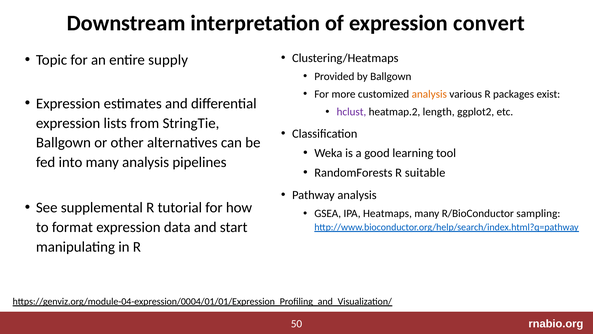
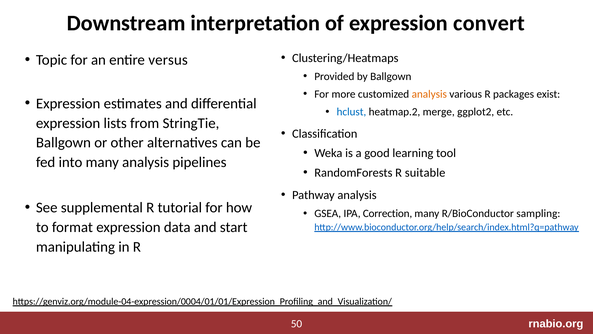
supply: supply -> versus (168, 60)
hclust colour: purple -> blue (351, 112)
length: length -> merge (439, 112)
Heatmaps: Heatmaps -> Correction (388, 213)
